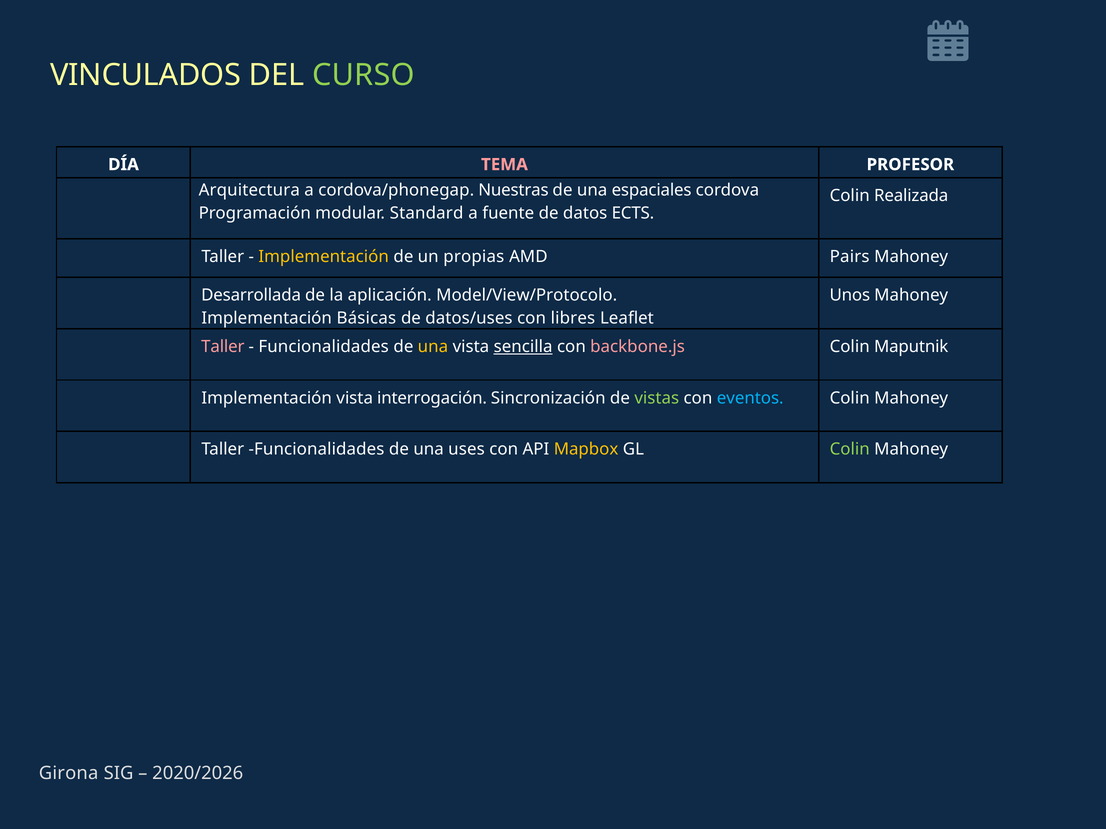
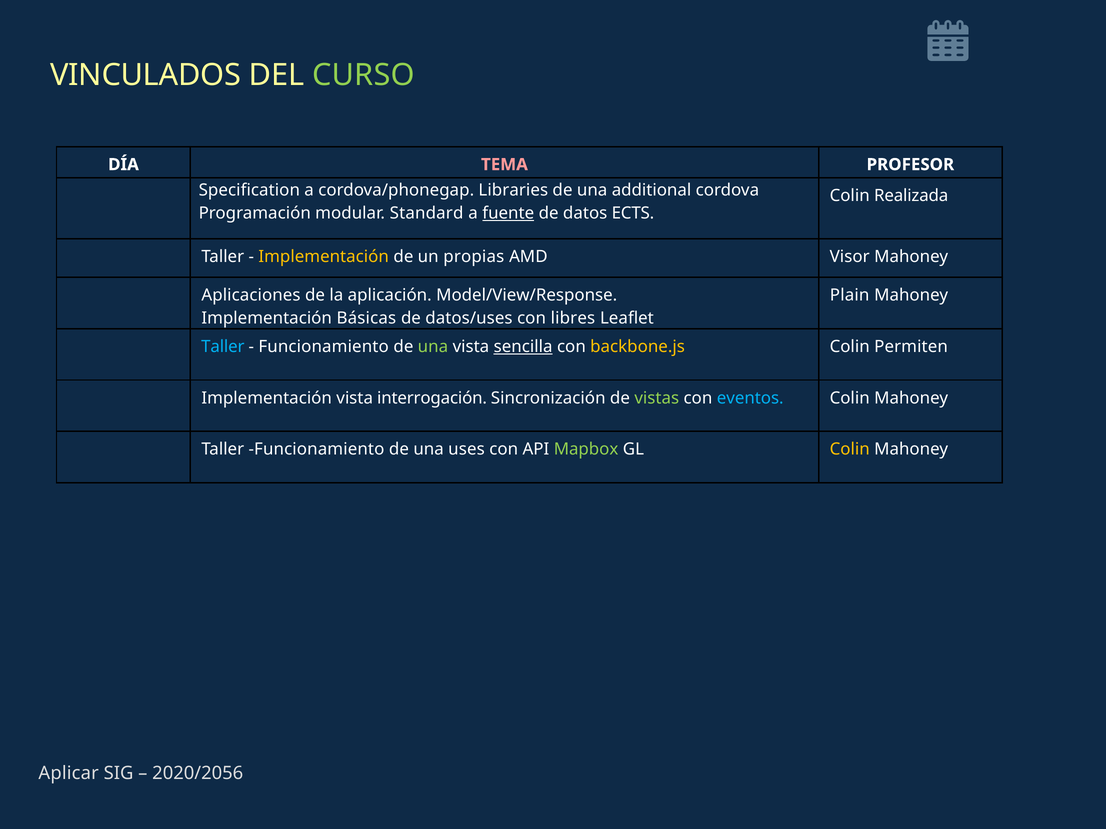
Arquitectura: Arquitectura -> Specification (249, 191)
Nuestras: Nuestras -> Libraries (513, 191)
espaciales: espaciales -> additional (652, 191)
fuente underline: none -> present (508, 214)
Pairs: Pairs -> Visor (850, 257)
Desarrollada: Desarrollada -> Aplicaciones (251, 295)
Model/View/Protocolo: Model/View/Protocolo -> Model/View/Response (527, 295)
Unos: Unos -> Plain (850, 295)
Taller colour: pink -> light blue (223, 347)
Funcionalidades: Funcionalidades -> Funcionamiento (324, 347)
una colour: yellow -> light green (433, 347)
backbone.js colour: pink -> yellow (638, 347)
Maputnik: Maputnik -> Permiten (911, 347)
Taller Funcionalidades: Funcionalidades -> Funcionamiento (316, 449)
Mapbox colour: yellow -> light green (586, 449)
Colin colour: light green -> yellow (850, 449)
Girona: Girona -> Aplicar (69, 774)
2020/2026: 2020/2026 -> 2020/2056 (198, 774)
